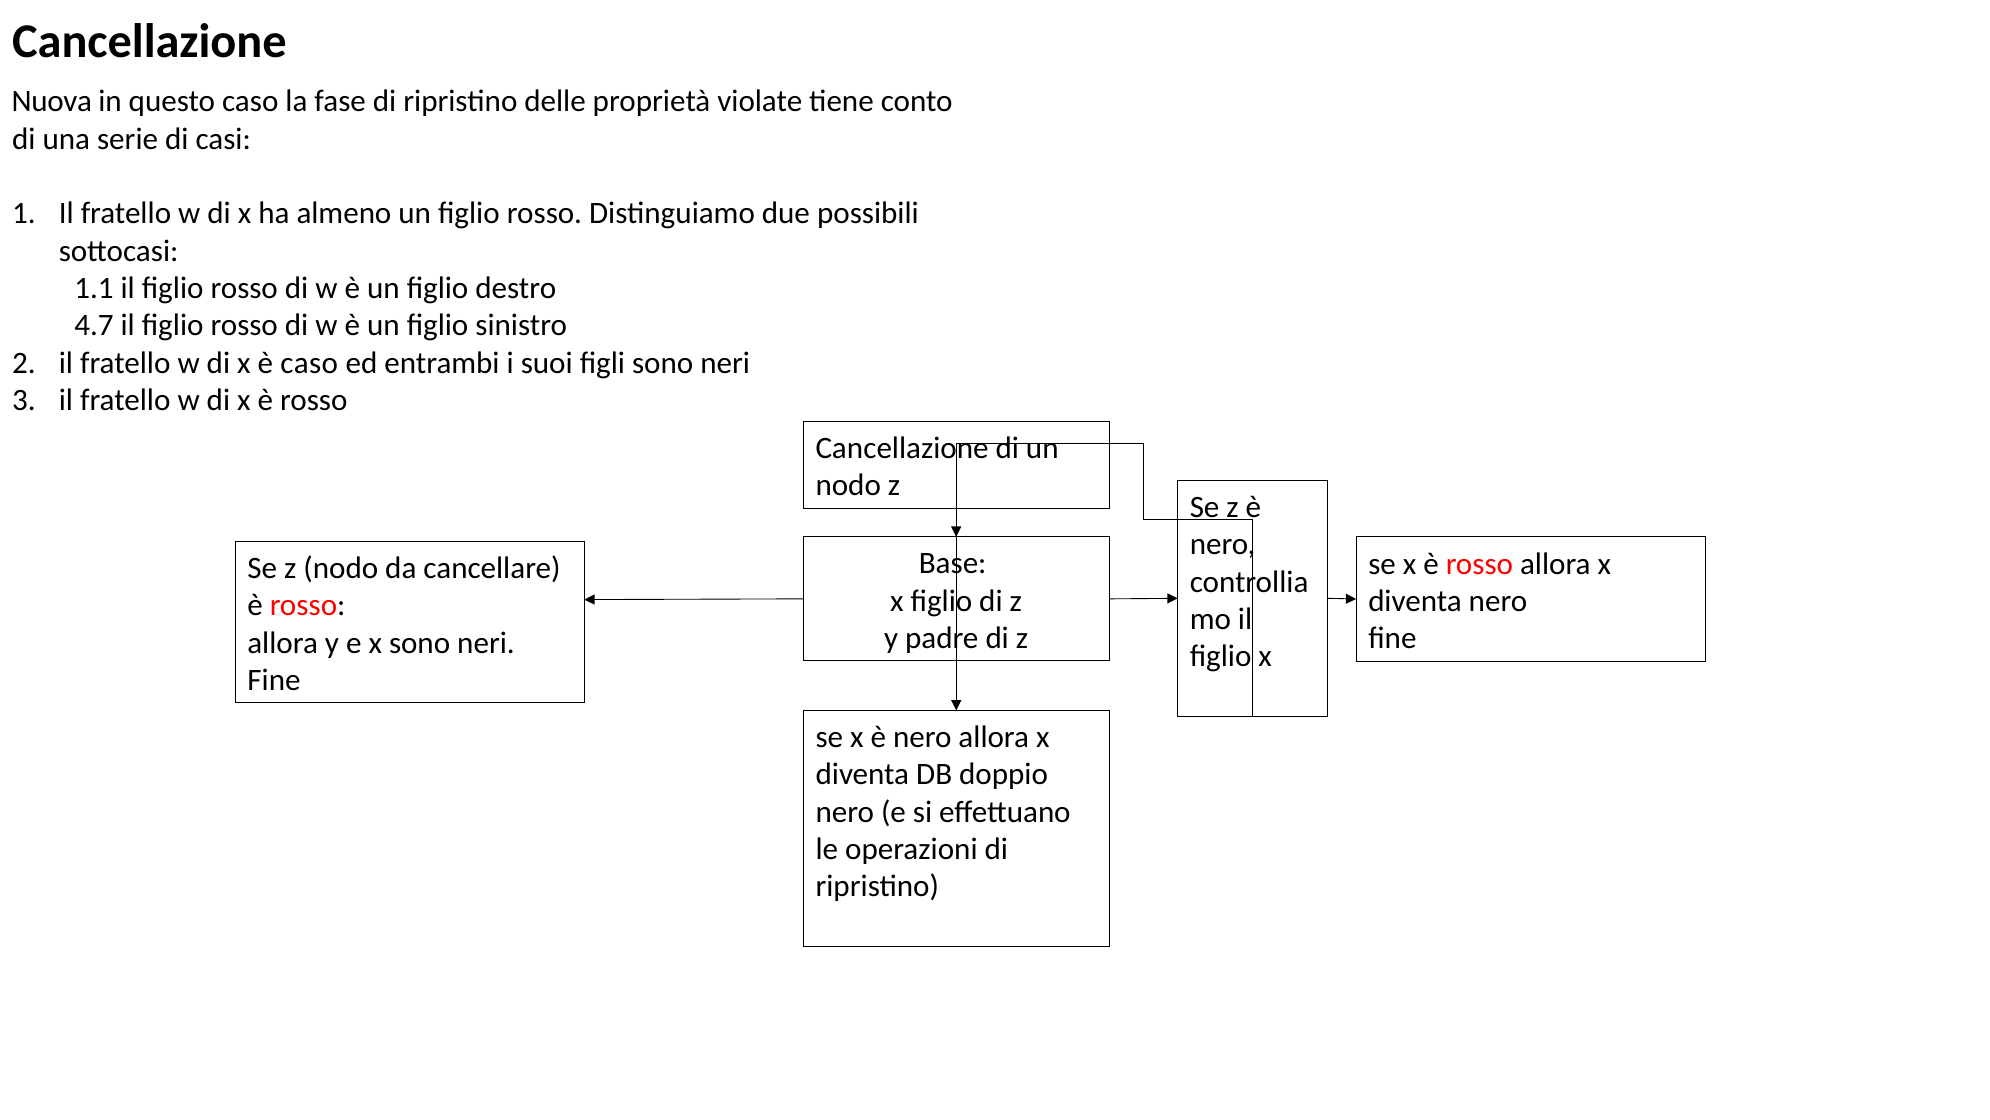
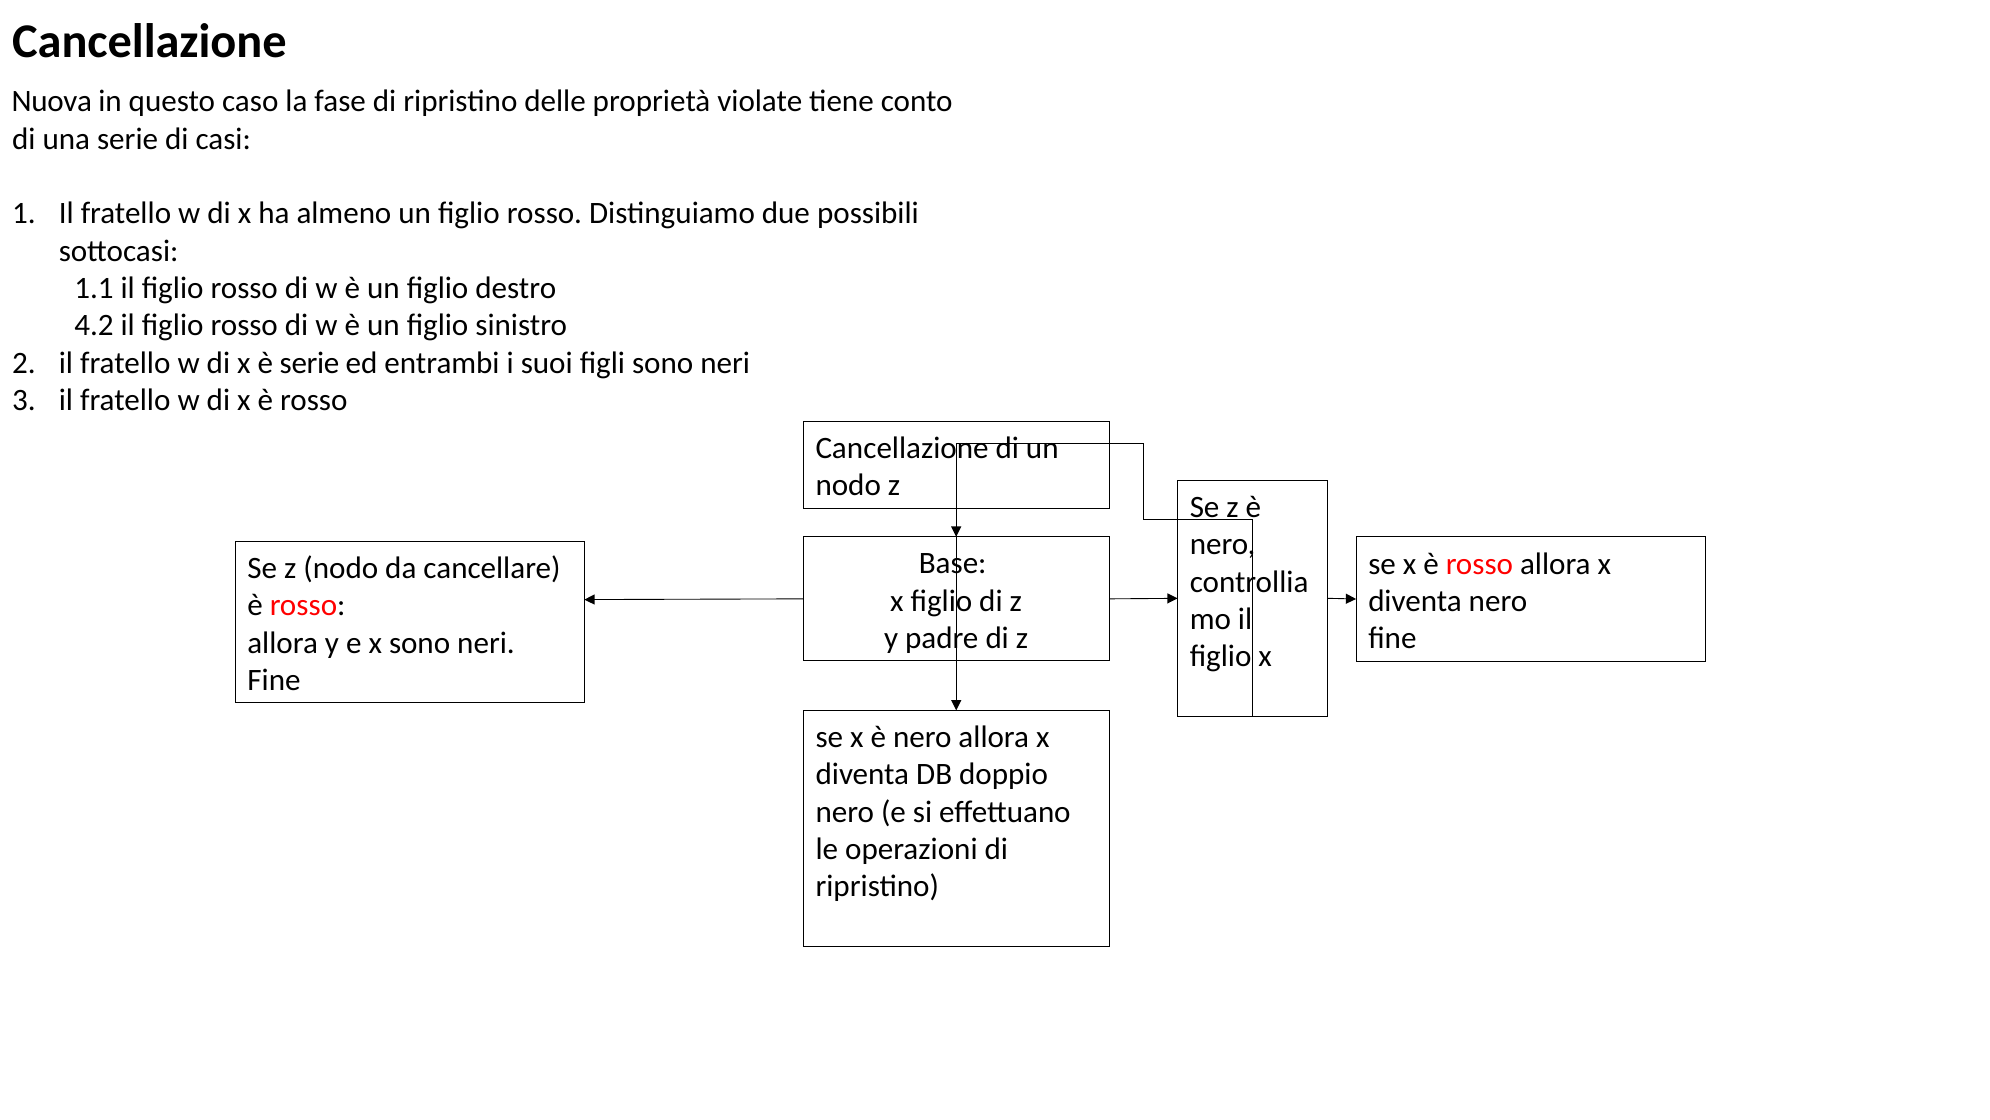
4.7: 4.7 -> 4.2 (94, 325)
è caso: caso -> serie (310, 363)
